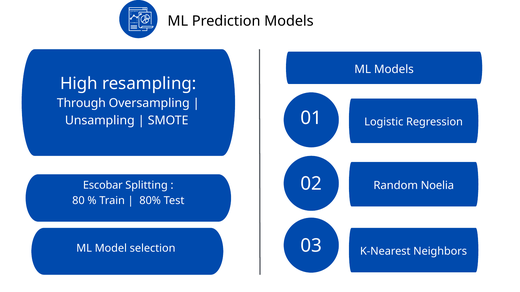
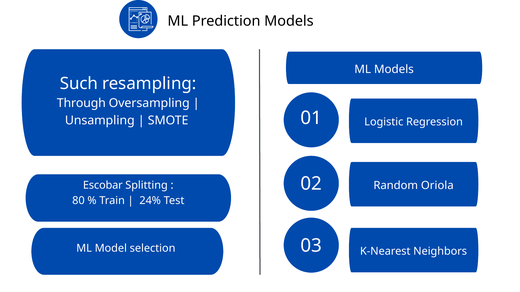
High: High -> Such (79, 84)
Noelia: Noelia -> Oriola (437, 186)
80%: 80% -> 24% (150, 201)
